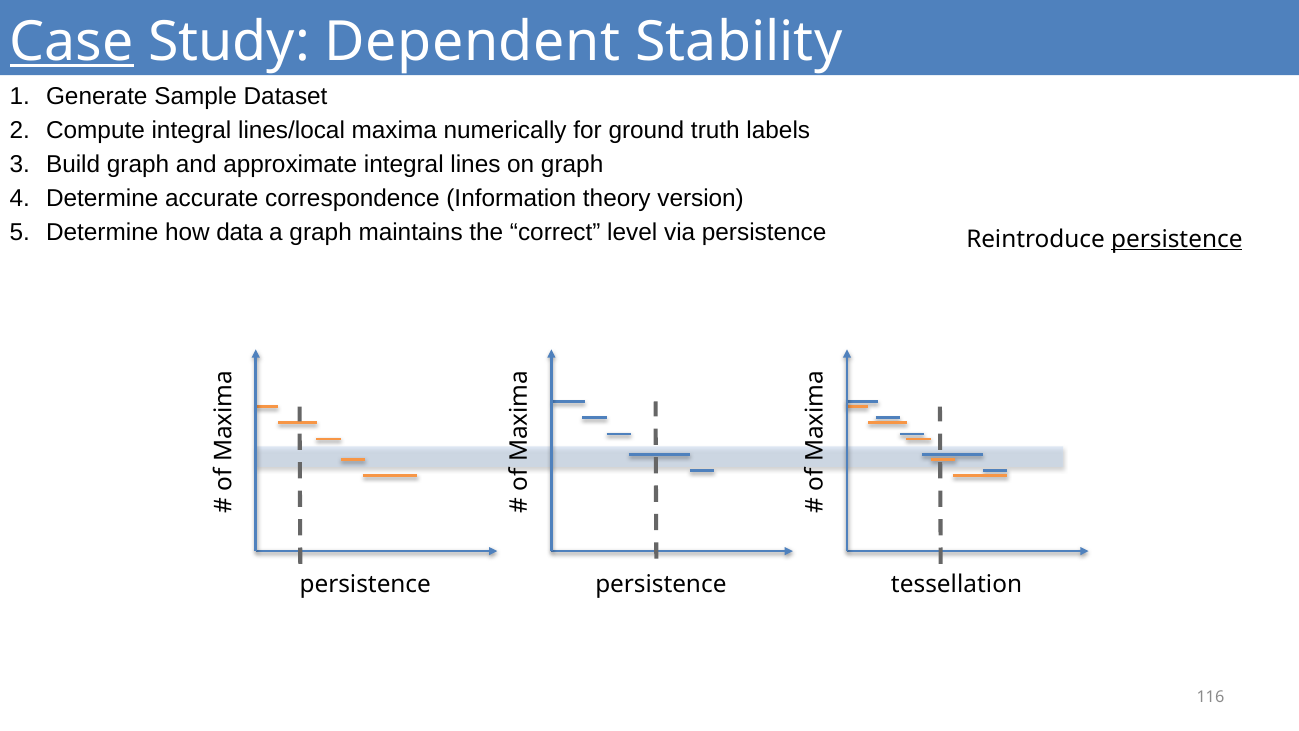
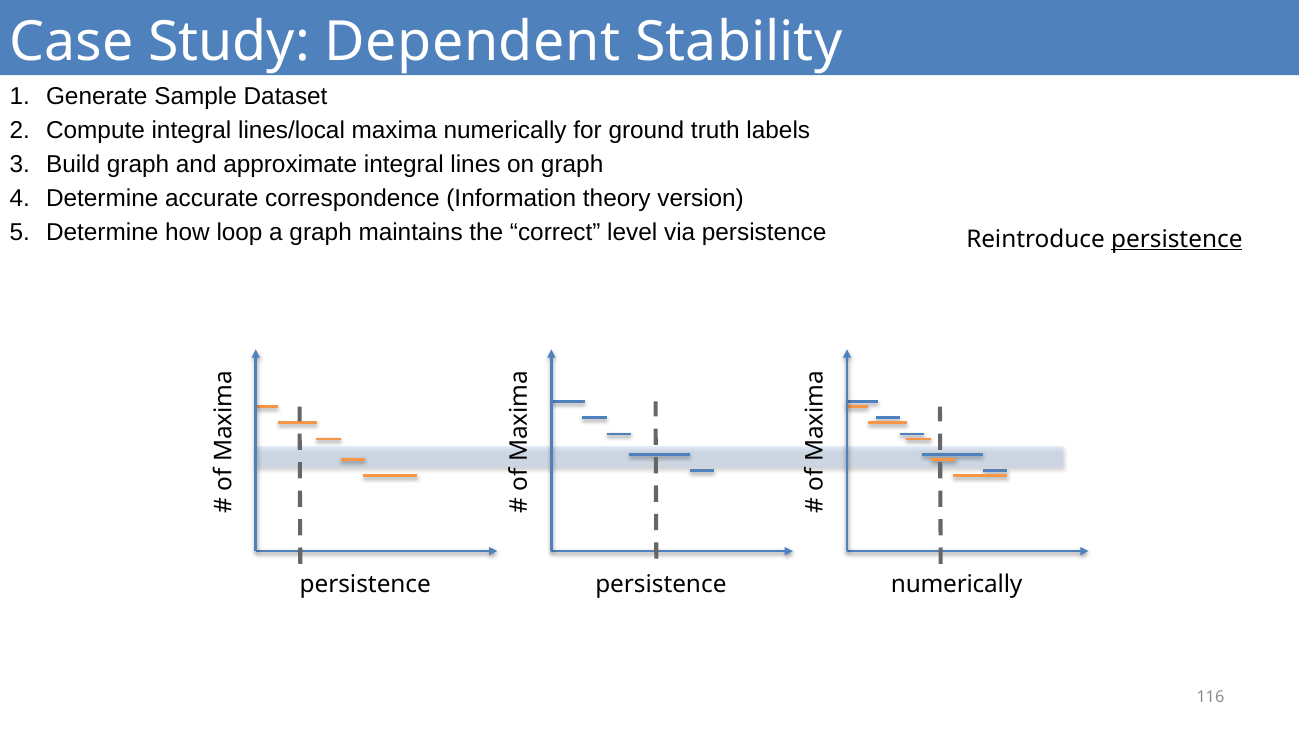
Case underline: present -> none (72, 42)
data: data -> loop (240, 233)
tessellation: tessellation -> numerically (957, 585)
